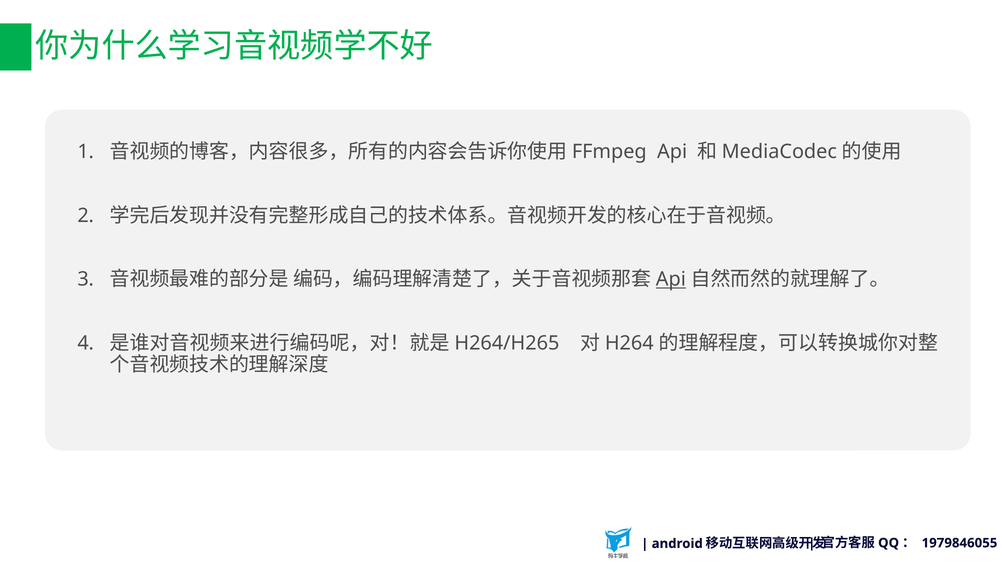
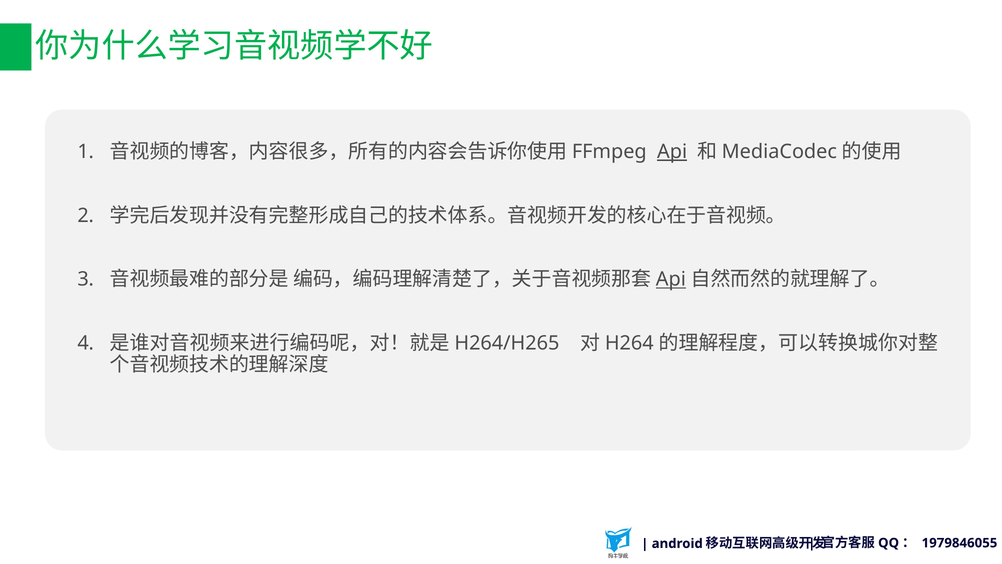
Api underline: none -> present (672, 152)
